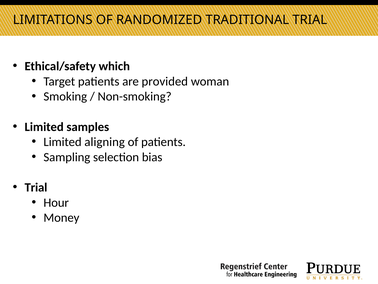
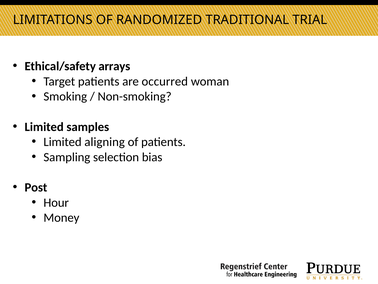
which: which -> arrays (114, 66)
provided: provided -> occurred (165, 81)
Trial: Trial -> Post (36, 187)
